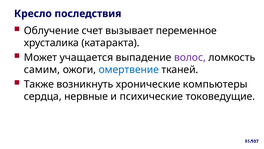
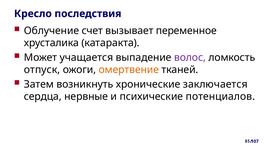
самим: самим -> отпуск (42, 70)
омертвение colour: blue -> orange (129, 70)
Также: Также -> Затем (39, 84)
компьютеры: компьютеры -> заключается (215, 84)
токоведущие: токоведущие -> потенциалов (220, 96)
